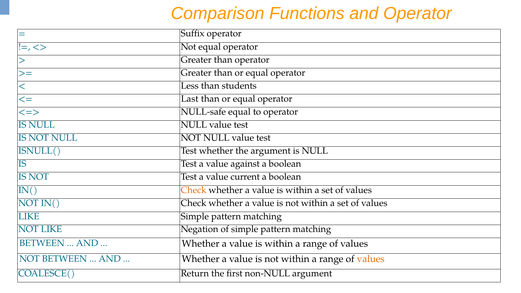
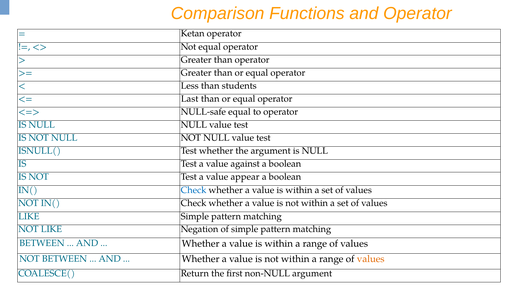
Suffix: Suffix -> Ketan (193, 34)
current: current -> appear (245, 177)
Check colour: orange -> blue (194, 190)
